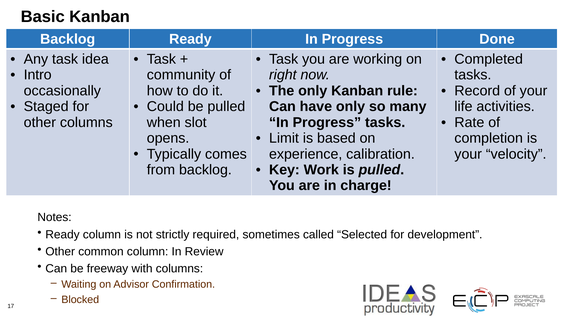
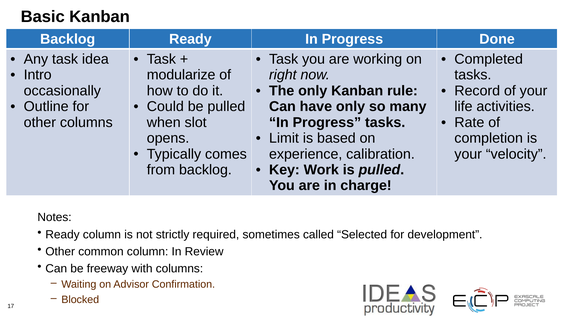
community: community -> modularize (181, 75)
Staged: Staged -> Outline (46, 107)
